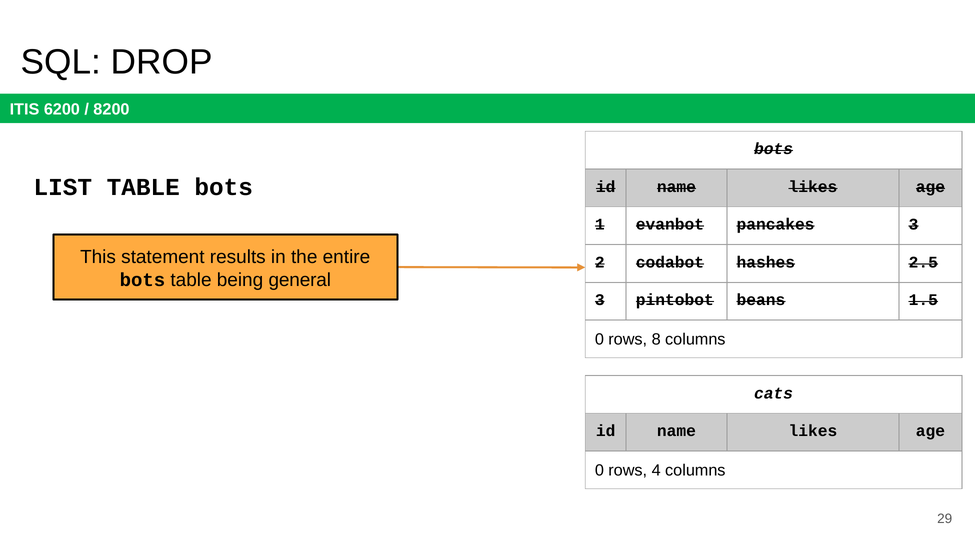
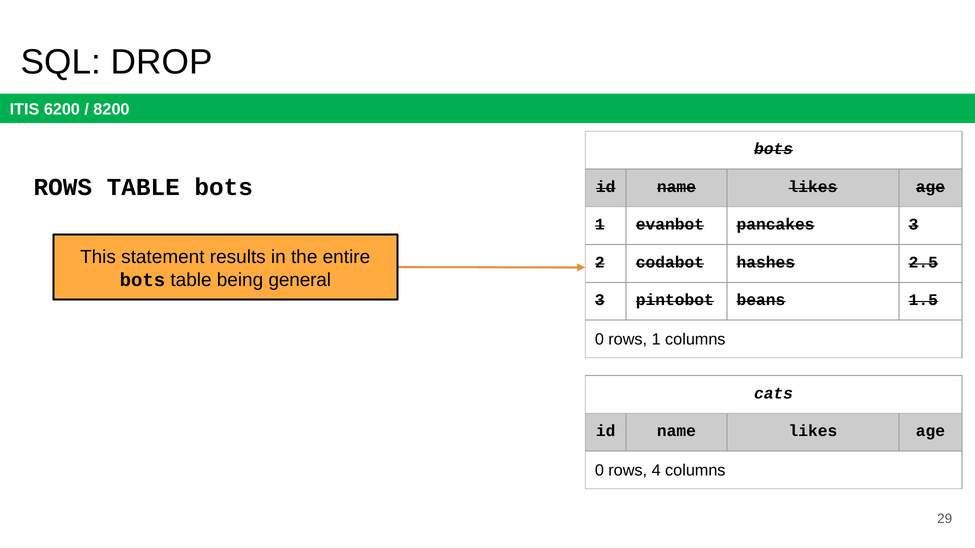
LIST: LIST -> ROWS (63, 187)
rows 8: 8 -> 1 (656, 340)
